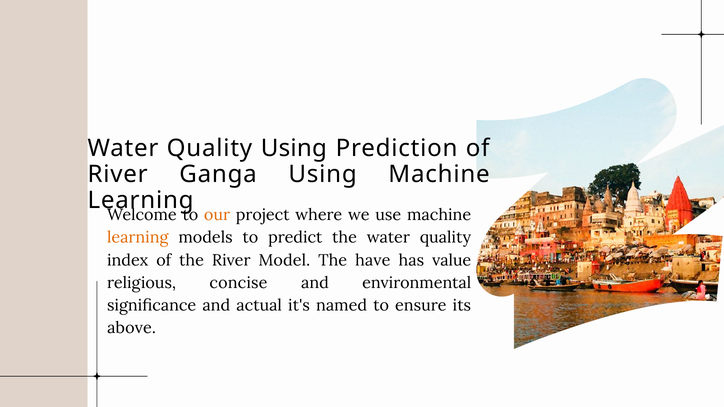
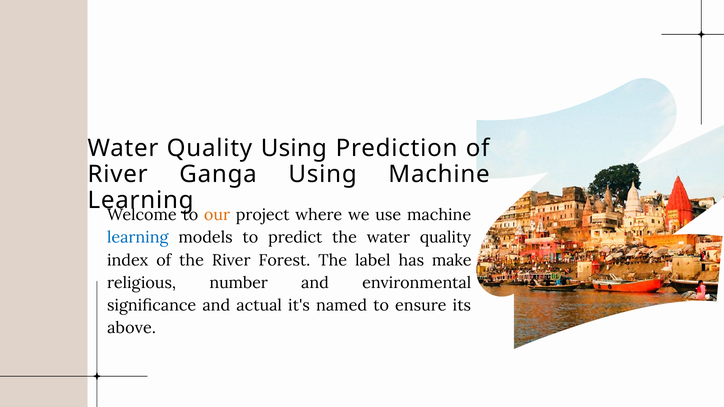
learning colour: orange -> blue (138, 238)
Model: Model -> Forest (284, 260)
have: have -> label (373, 260)
value: value -> make (452, 260)
concise: concise -> number (239, 283)
